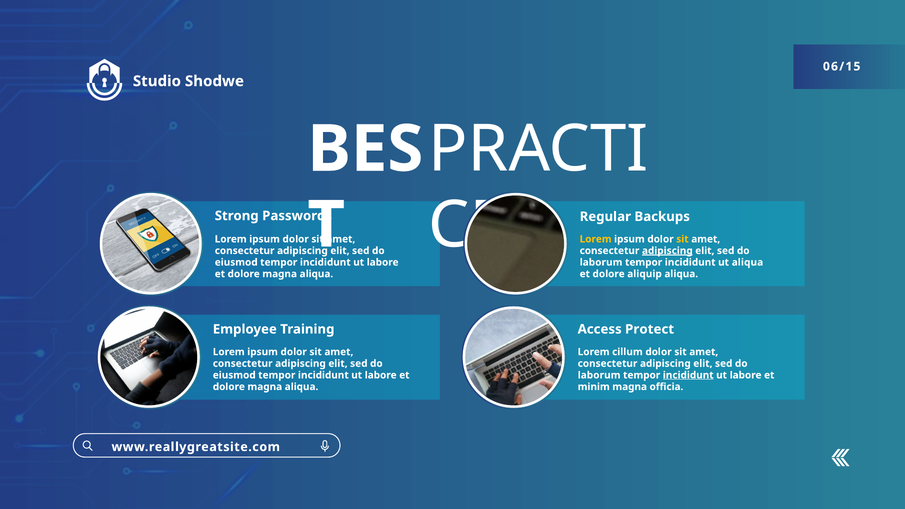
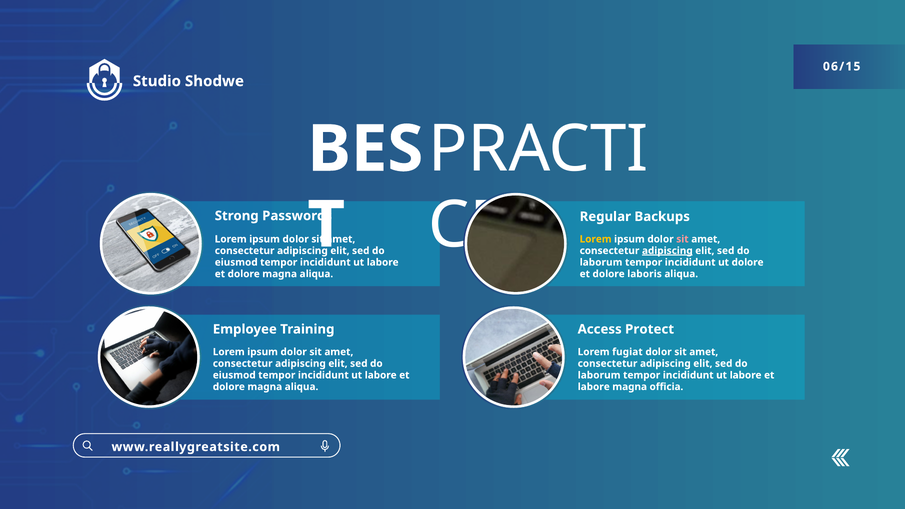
sit colour: yellow -> pink (682, 239)
ut aliqua: aliqua -> dolore (748, 262)
aliquip: aliquip -> laboris (645, 274)
cillum: cillum -> fugiat (627, 352)
incididunt underline: present -> none (688, 375)
minim: minim -> labore (594, 387)
